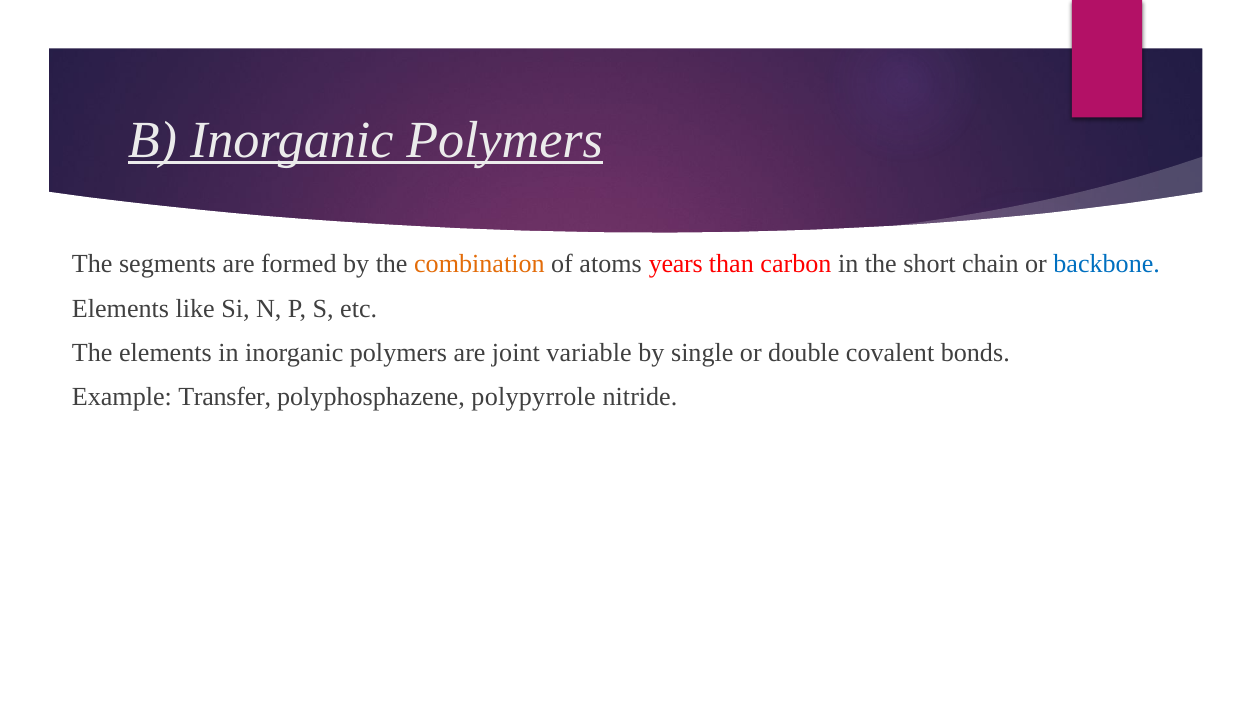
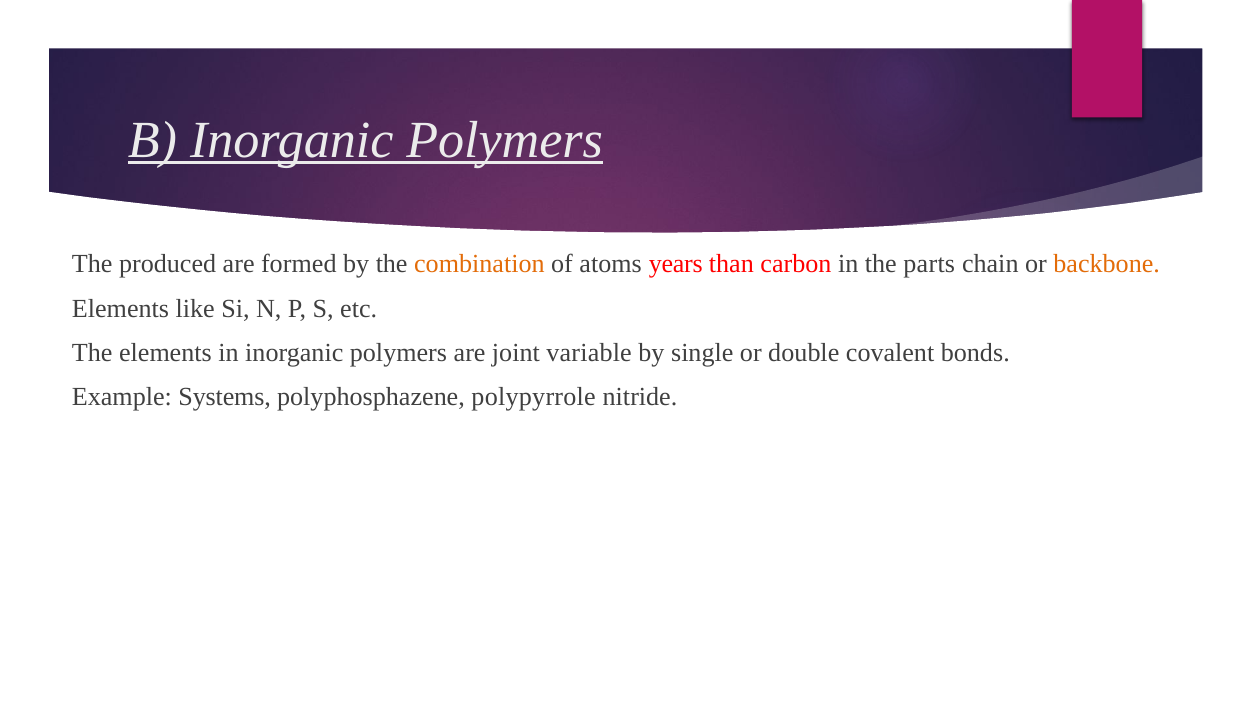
segments: segments -> produced (168, 264)
short: short -> parts (929, 264)
backbone colour: blue -> orange (1107, 264)
Transfer: Transfer -> Systems (225, 397)
